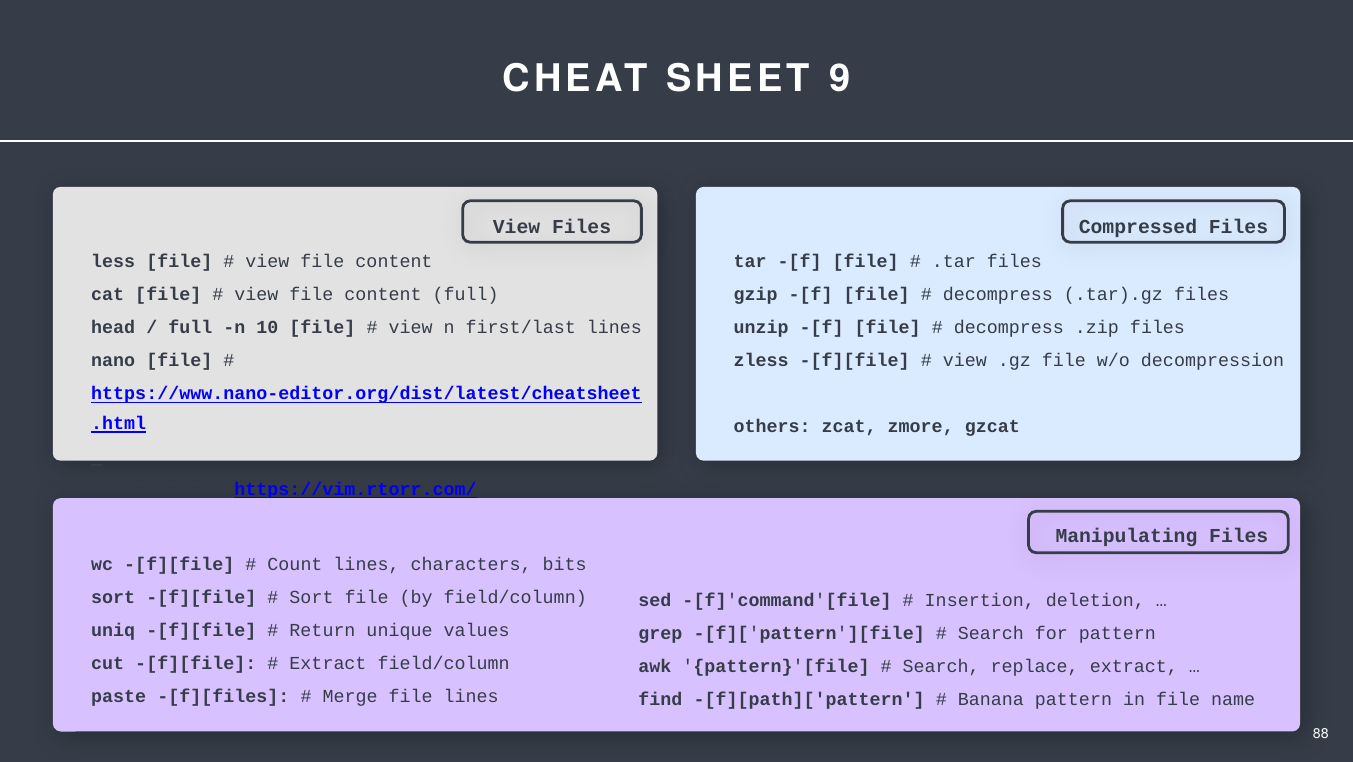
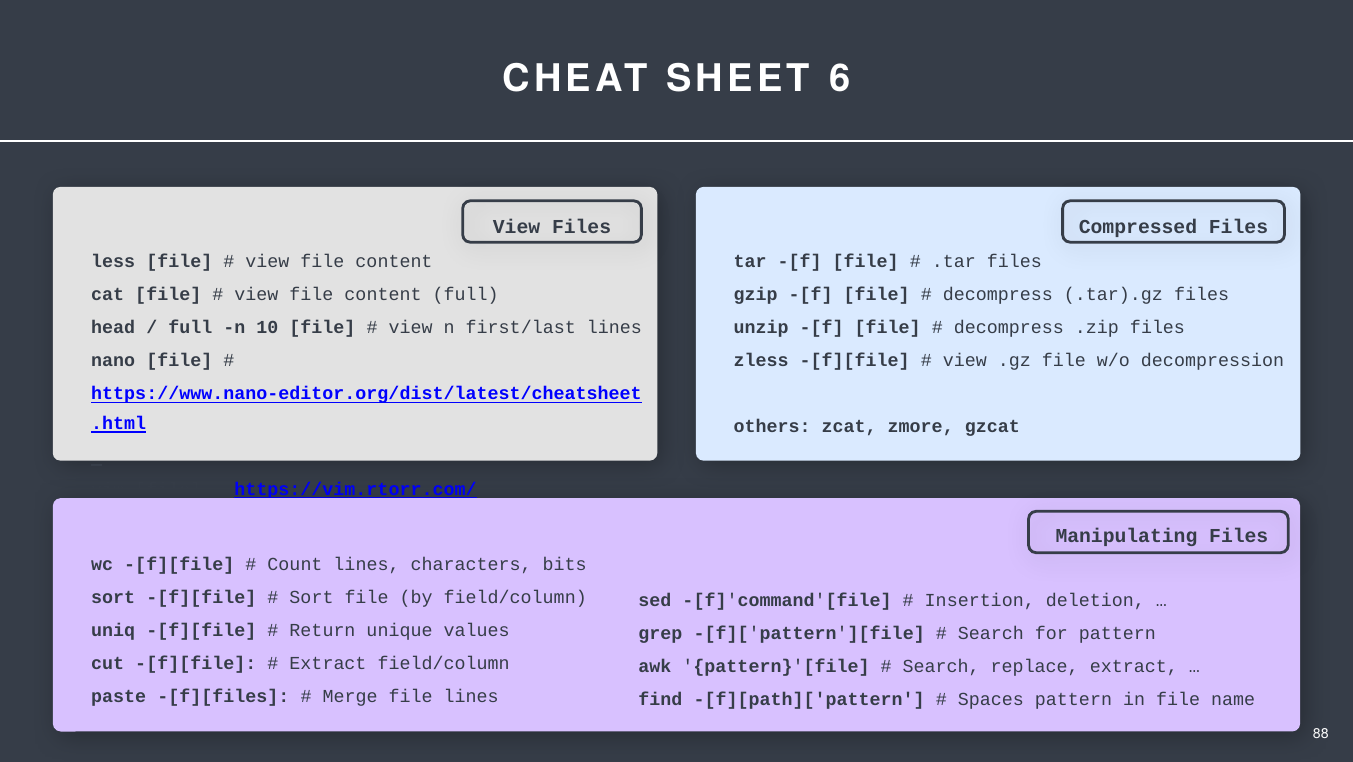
9: 9 -> 6 (840, 79)
Banana: Banana -> Spaces (991, 699)
